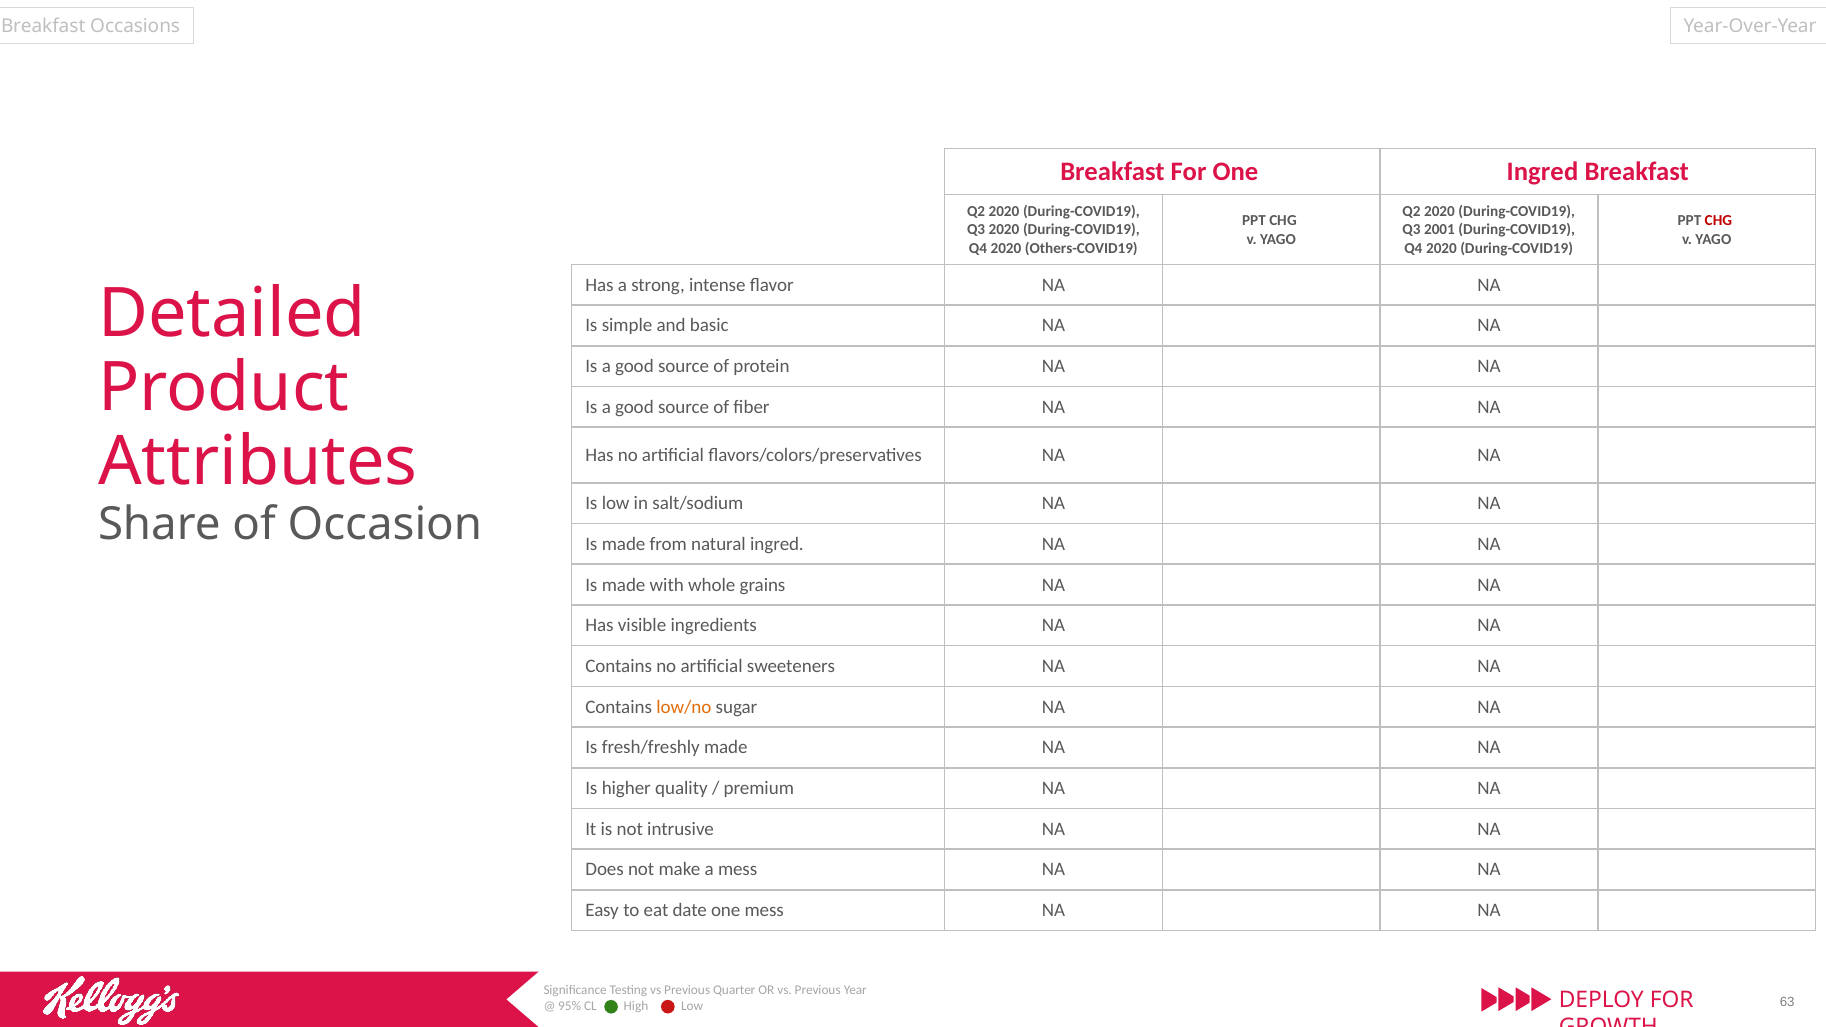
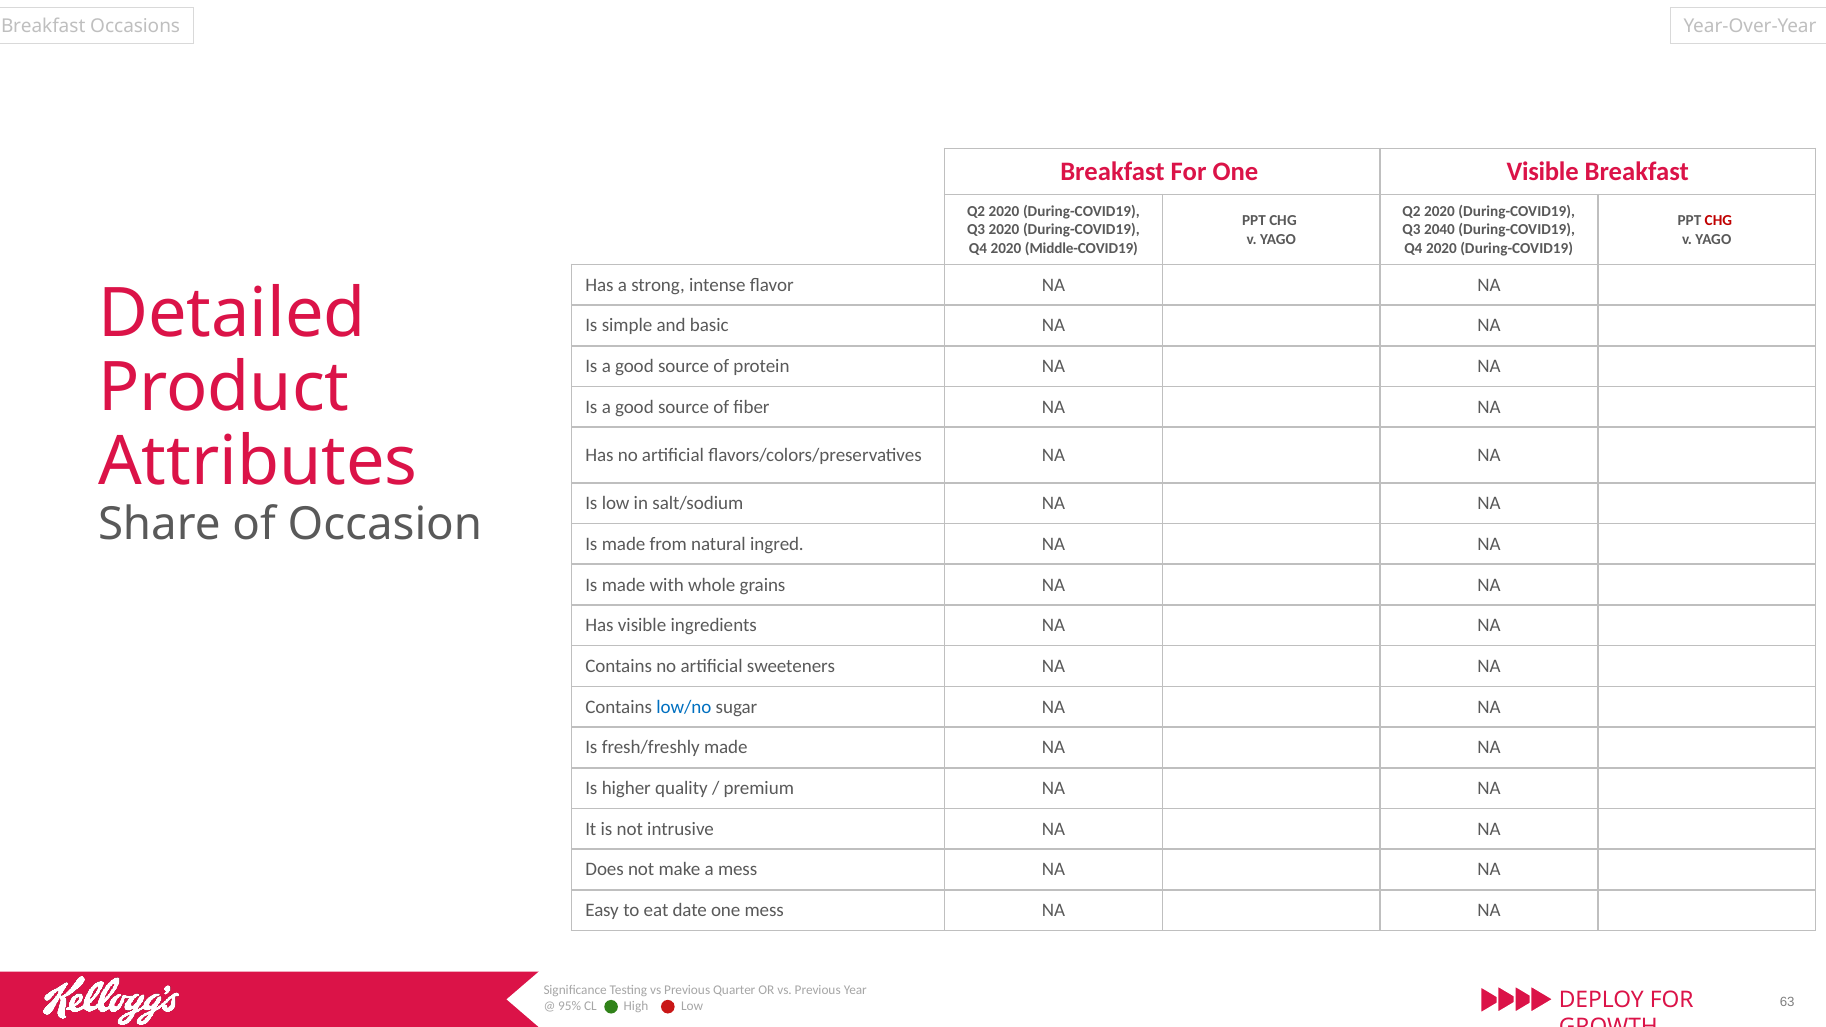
One Ingred: Ingred -> Visible (1543, 172)
2001: 2001 -> 2040 (1439, 230)
Others-COVID19: Others-COVID19 -> Middle-COVID19 (1081, 248)
low/no colour: orange -> blue (684, 707)
